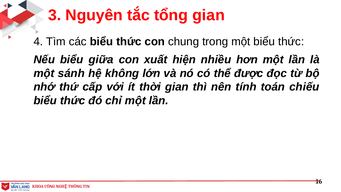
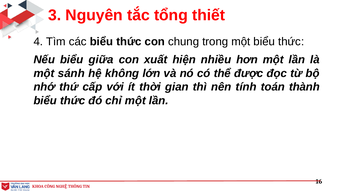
tổng gian: gian -> thiết (209, 15)
chiếu: chiếu -> thành (304, 87)
